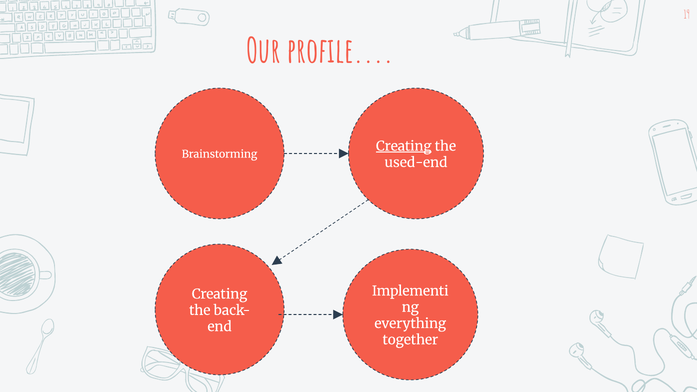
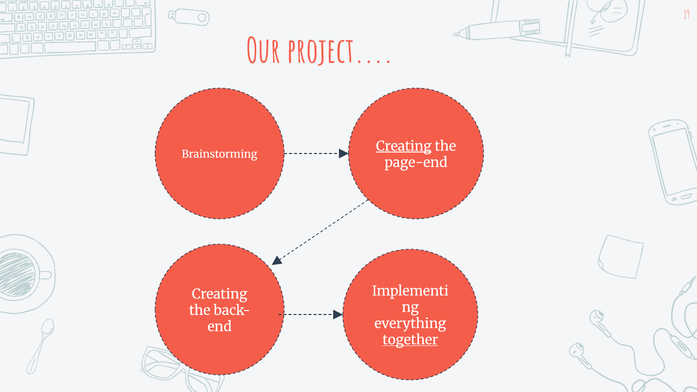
profile: profile -> project (340, 51)
used-end: used-end -> page-end (416, 163)
together underline: none -> present (410, 340)
